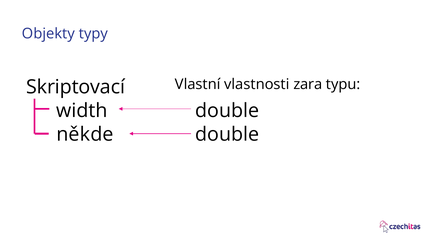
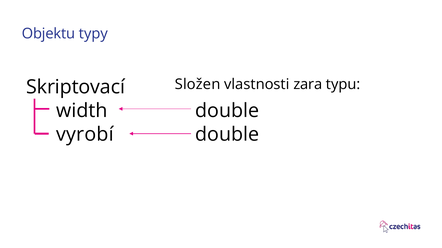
Objekty: Objekty -> Objektu (49, 34)
Vlastní: Vlastní -> Složen (198, 85)
někde: někde -> vyrobí (85, 135)
